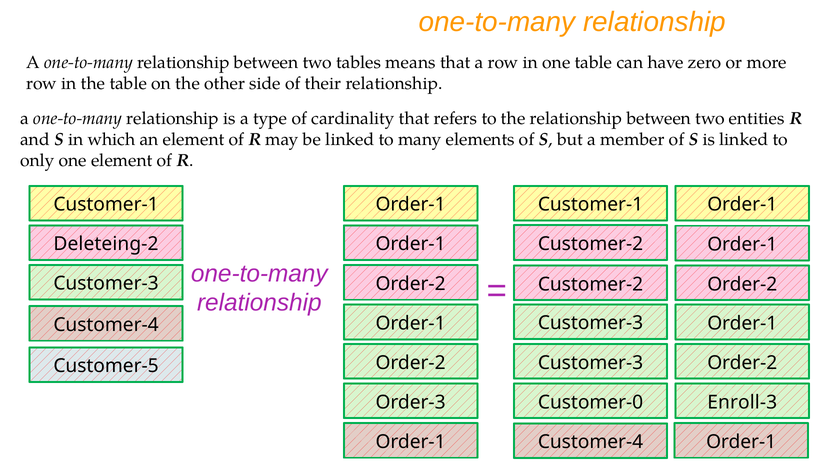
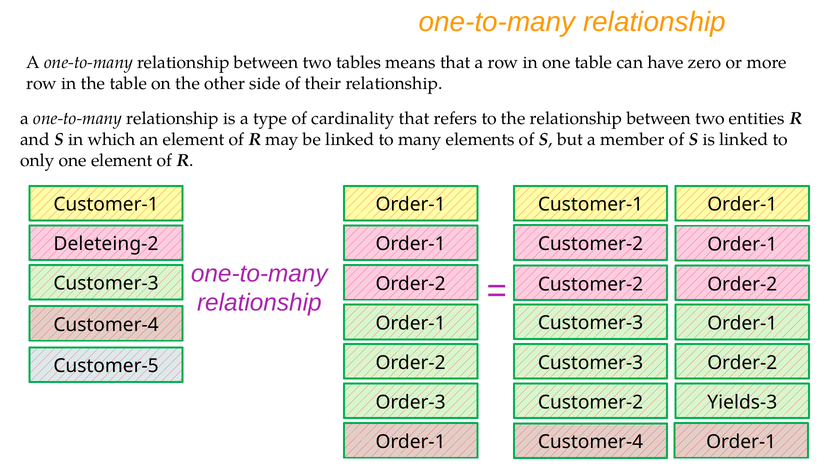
Customer-0: Customer-0 -> Customer-2 (591, 402)
Enroll-3: Enroll-3 -> Yields-3 (742, 402)
